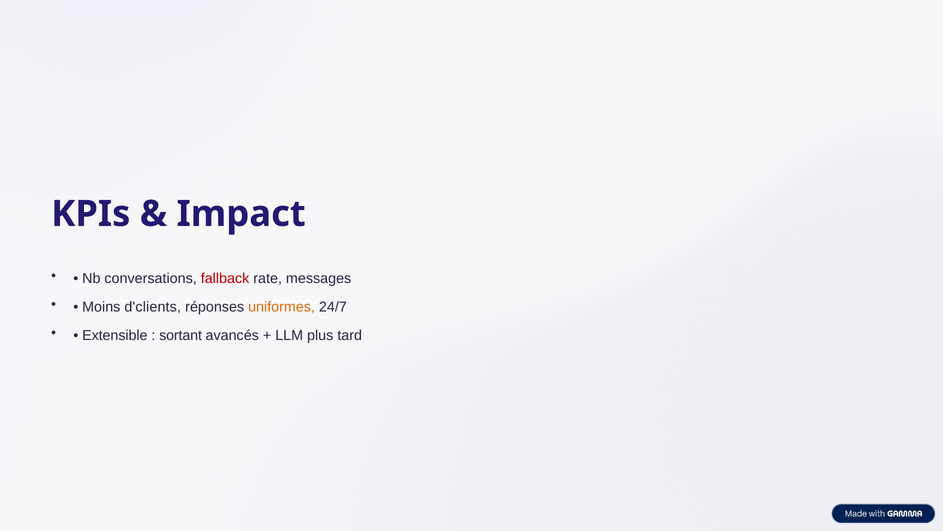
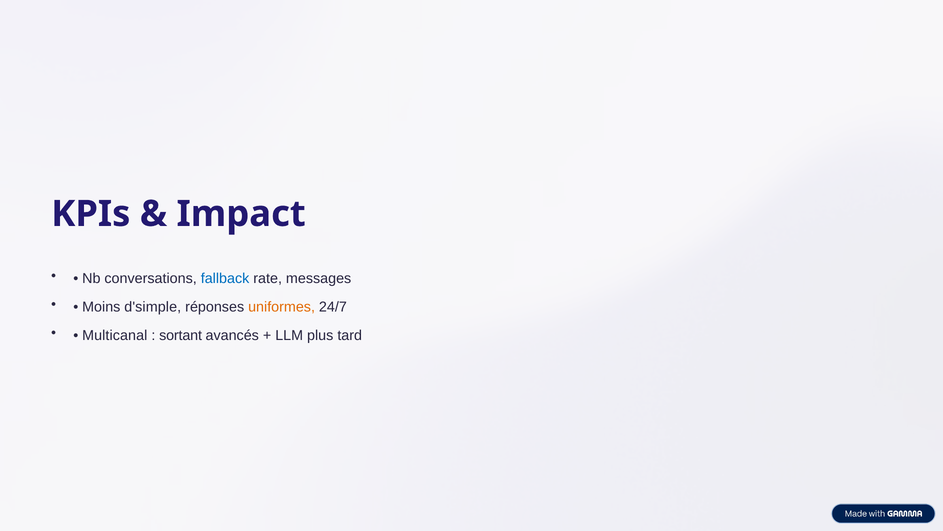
fallback colour: red -> blue (225, 278)
d'clients: d'clients -> d'simple (153, 307)
Extensible: Extensible -> Multicanal (115, 335)
